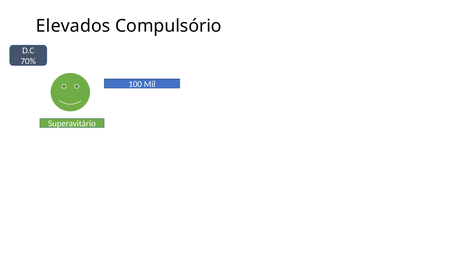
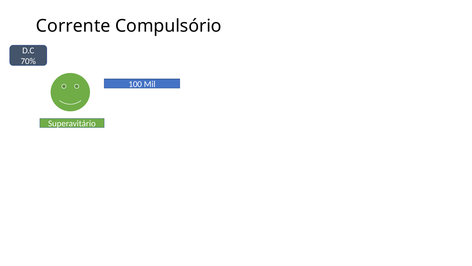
Elevados: Elevados -> Corrente (73, 26)
